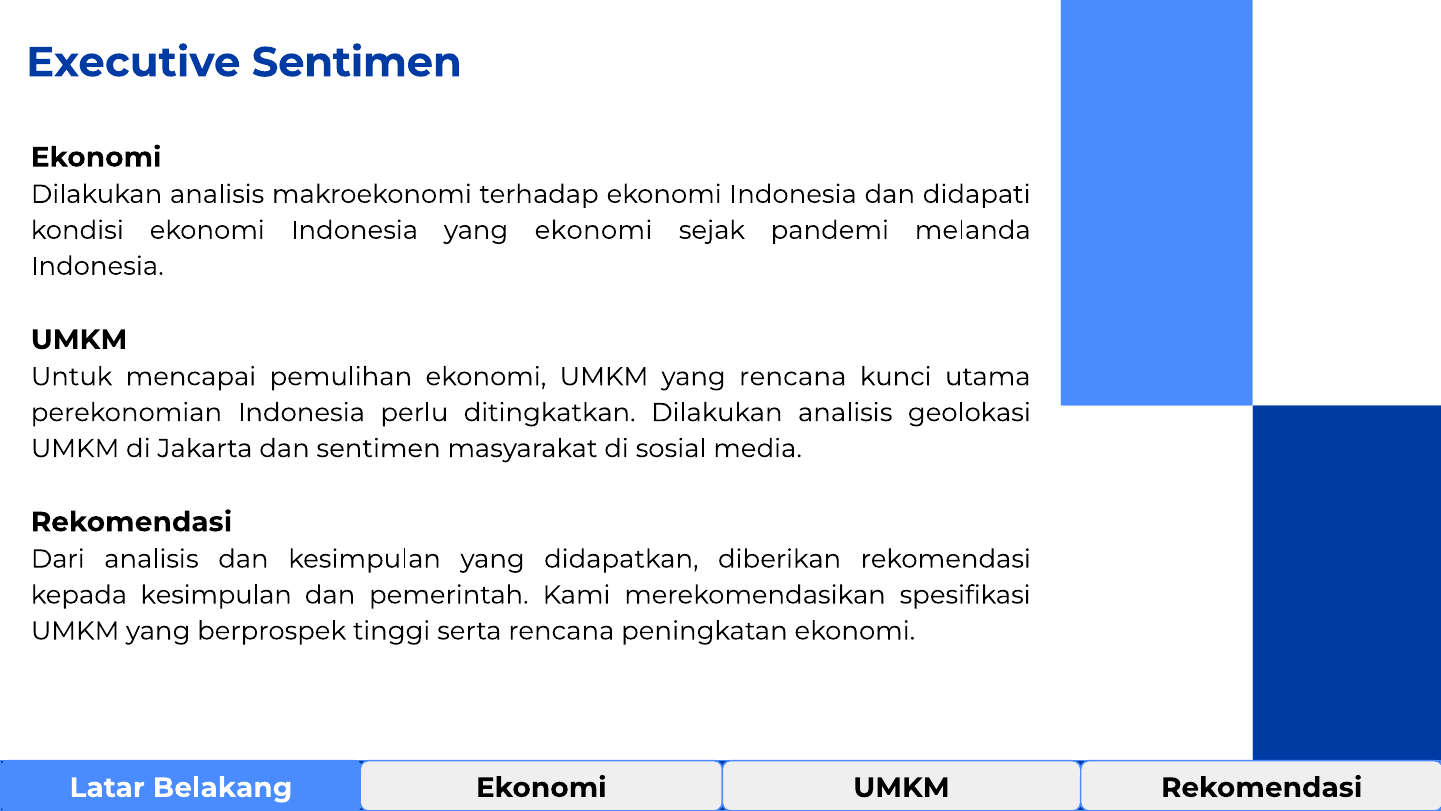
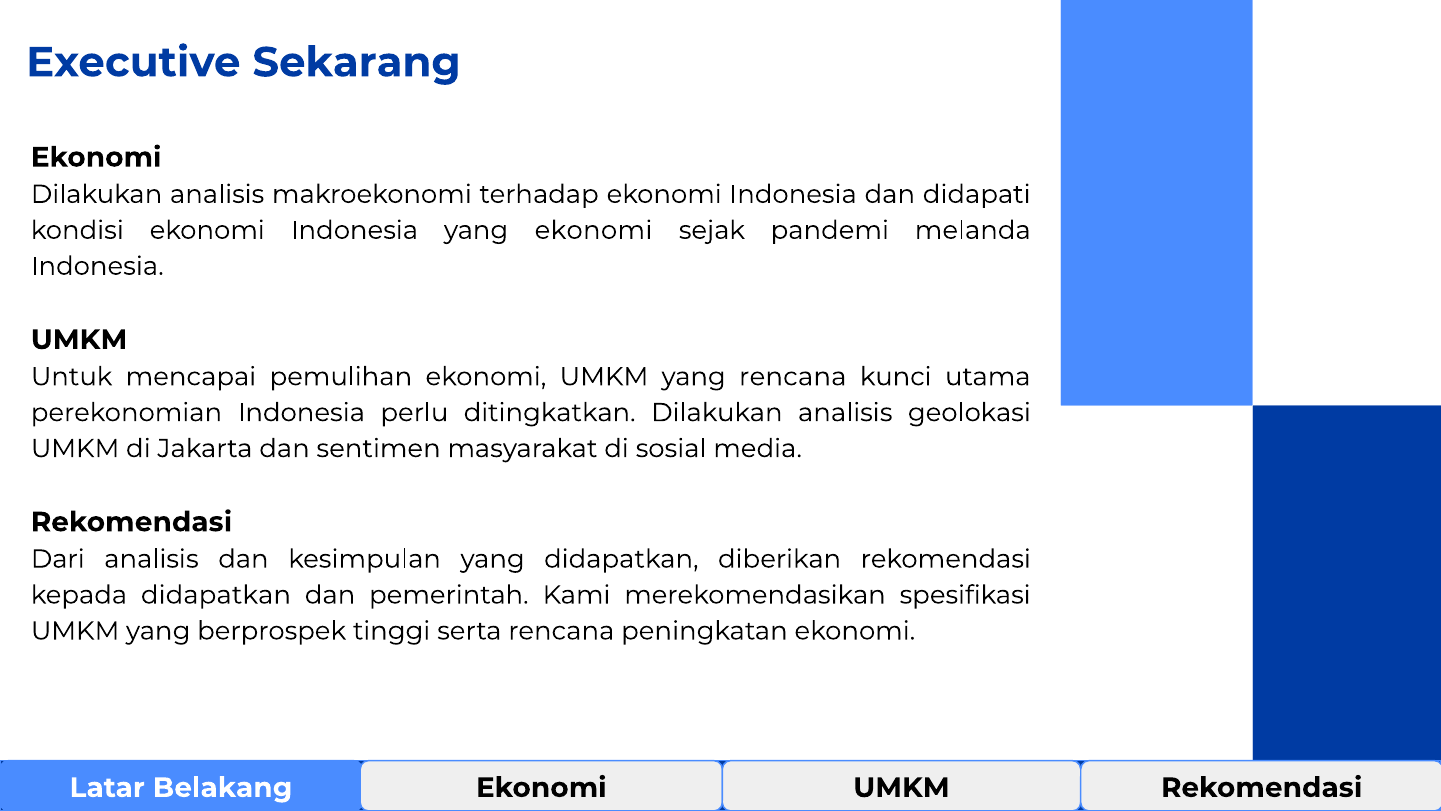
Executive Sentimen: Sentimen -> Sekarang (357, 62)
kepada kesimpulan: kesimpulan -> didapatkan (216, 595)
